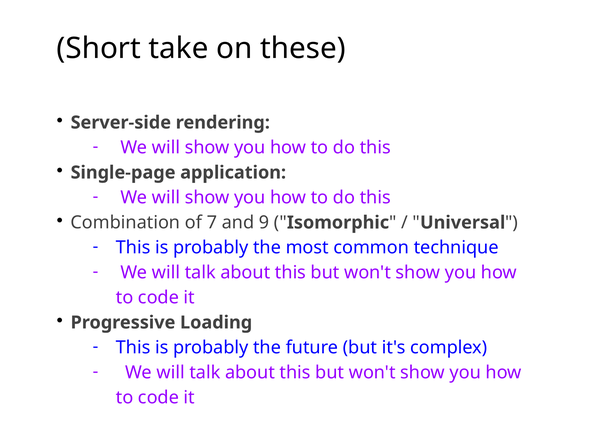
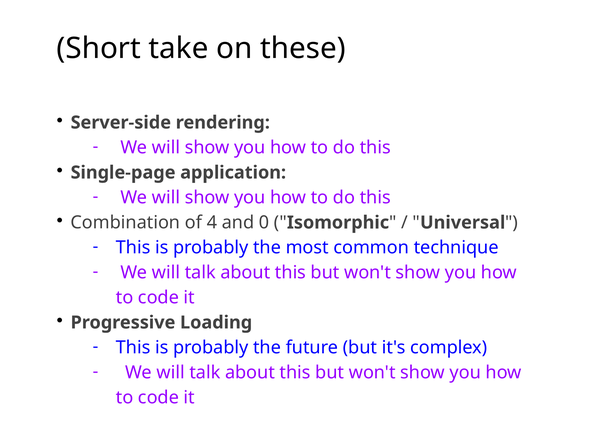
7: 7 -> 4 (212, 222)
9: 9 -> 0 (264, 222)
